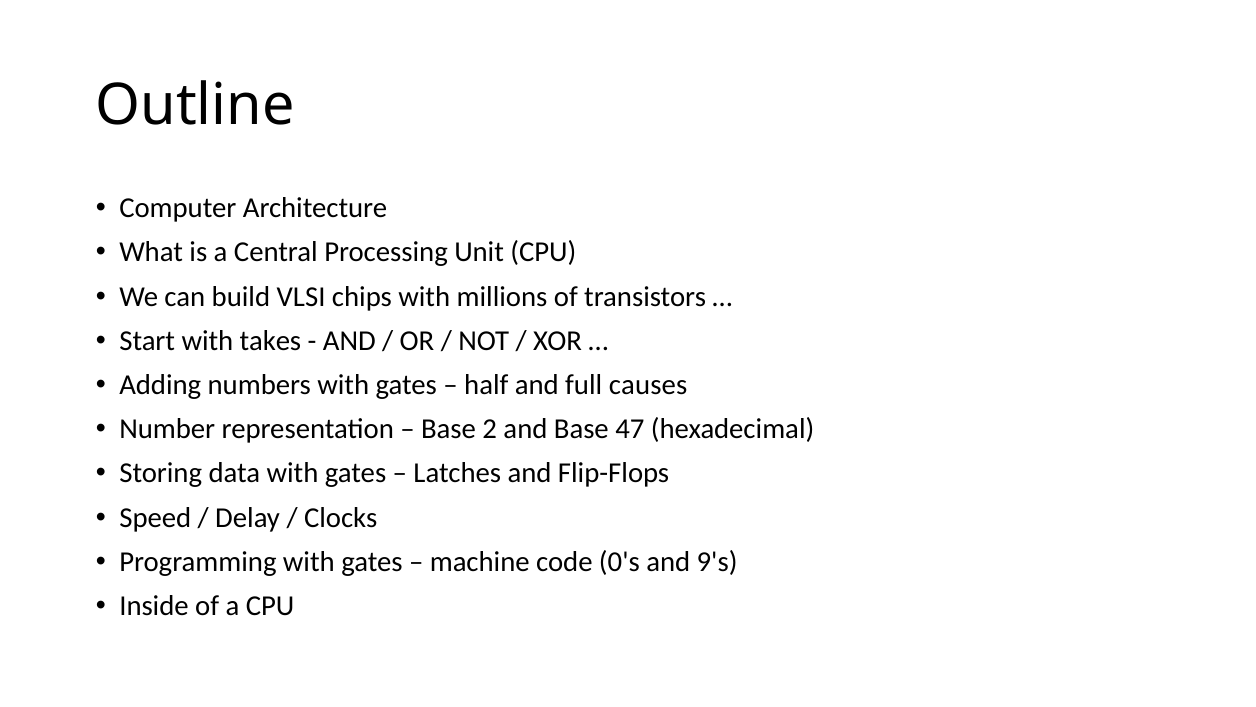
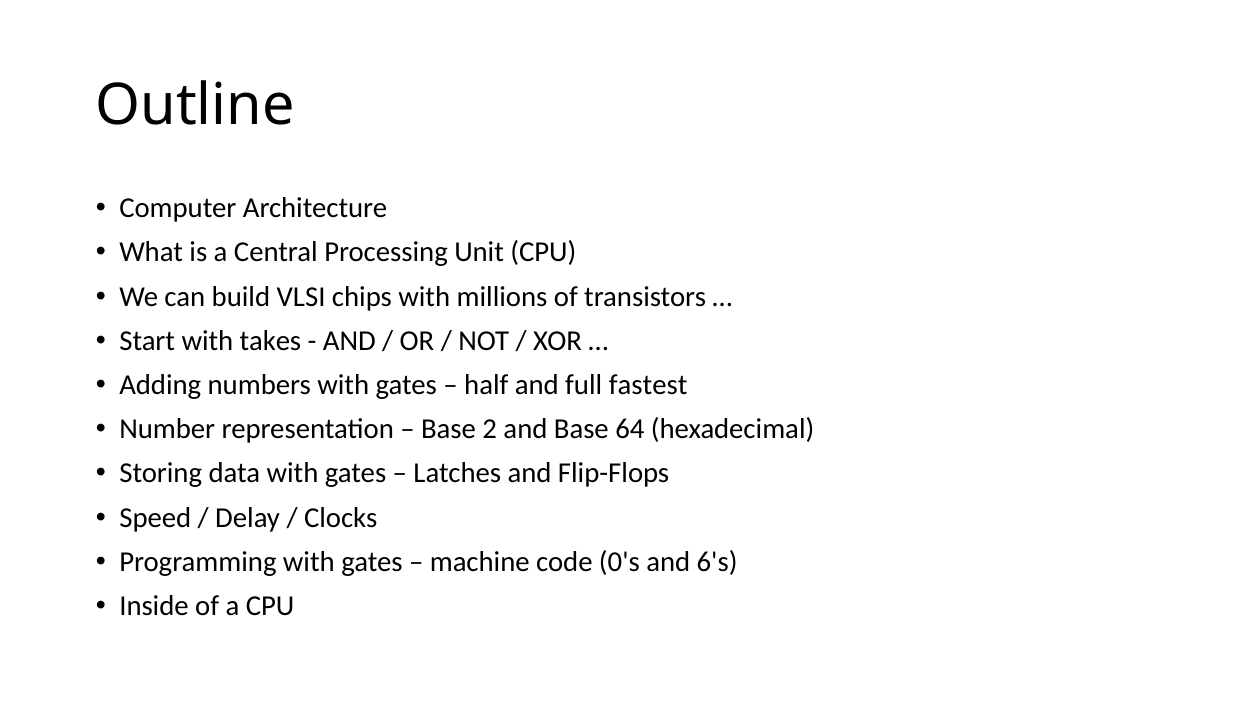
causes: causes -> fastest (648, 385)
47: 47 -> 64 (630, 429)
9's: 9's -> 6's (717, 561)
